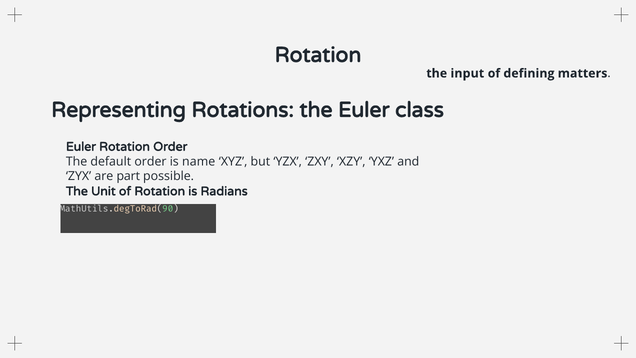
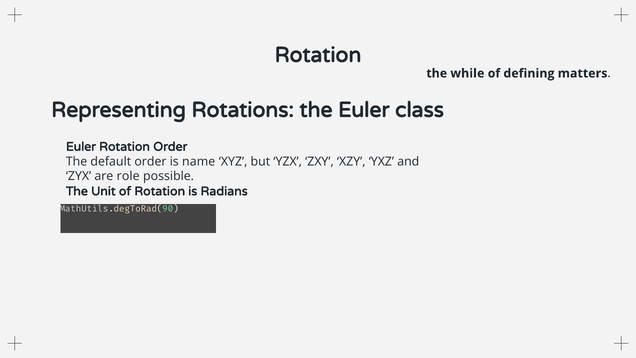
input: input -> while (467, 73)
part: part -> role (128, 176)
